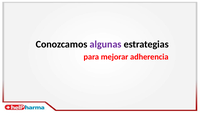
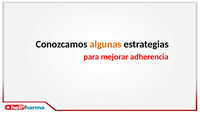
algunas colour: purple -> orange (106, 44)
